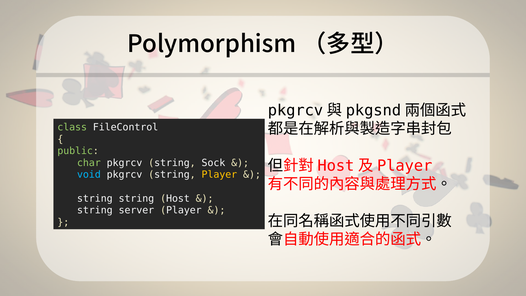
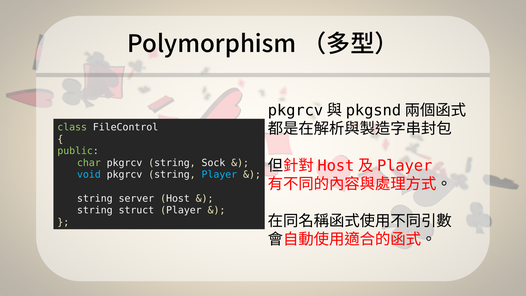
Player colour: yellow -> light blue (219, 175)
string string: string -> server (136, 198)
server: server -> struct (136, 210)
